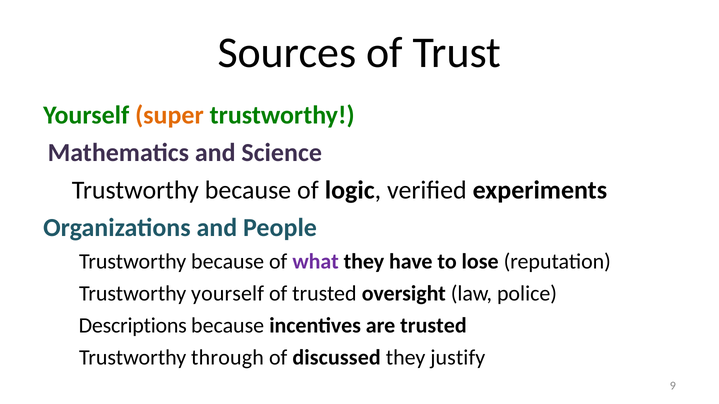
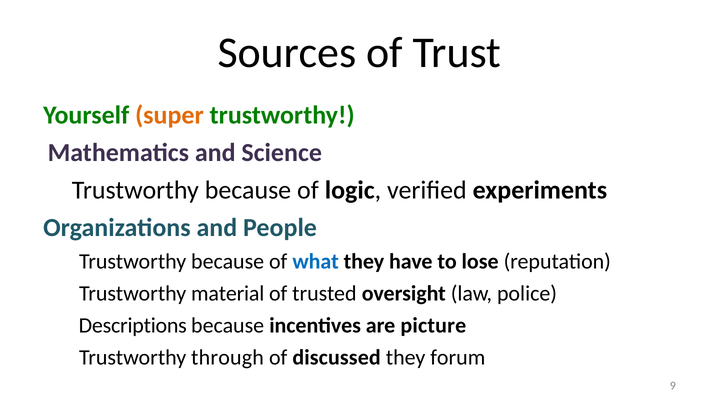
what colour: purple -> blue (316, 262)
Trustworthy yourself: yourself -> material (228, 294)
are trusted: trusted -> picture (433, 326)
justify: justify -> forum (458, 358)
